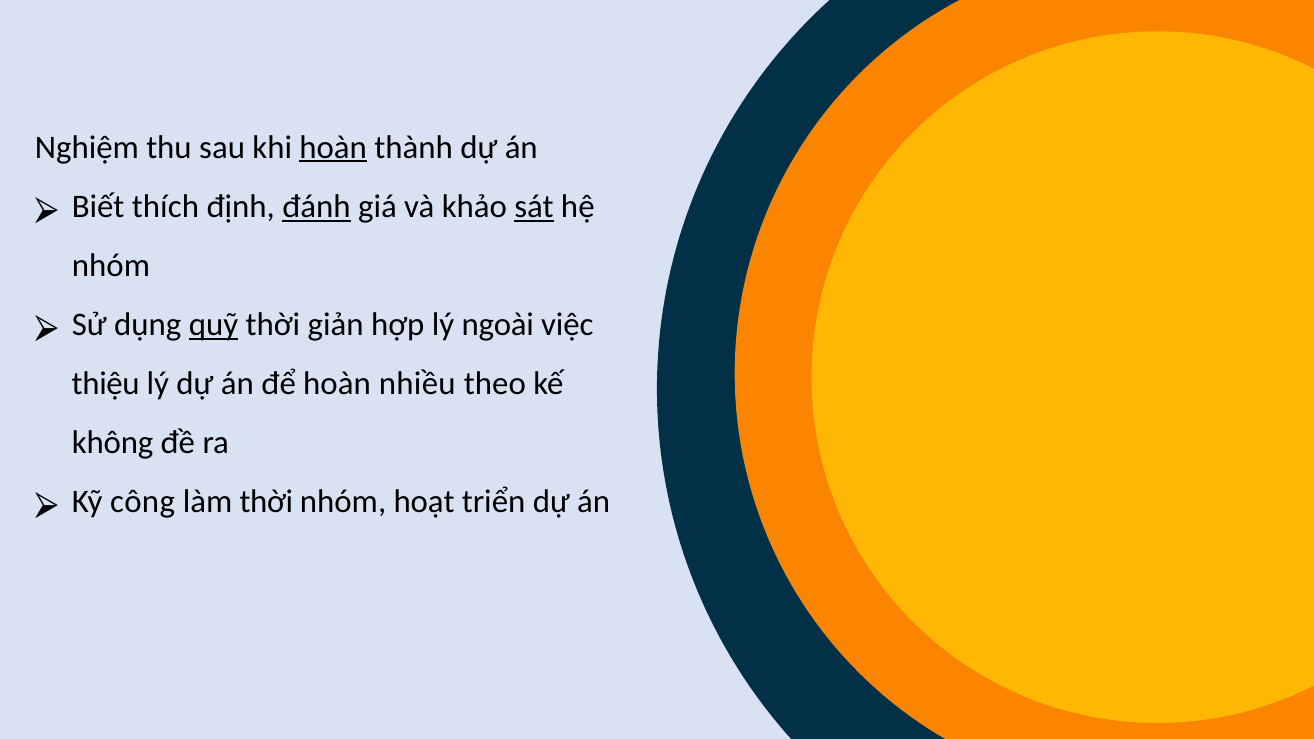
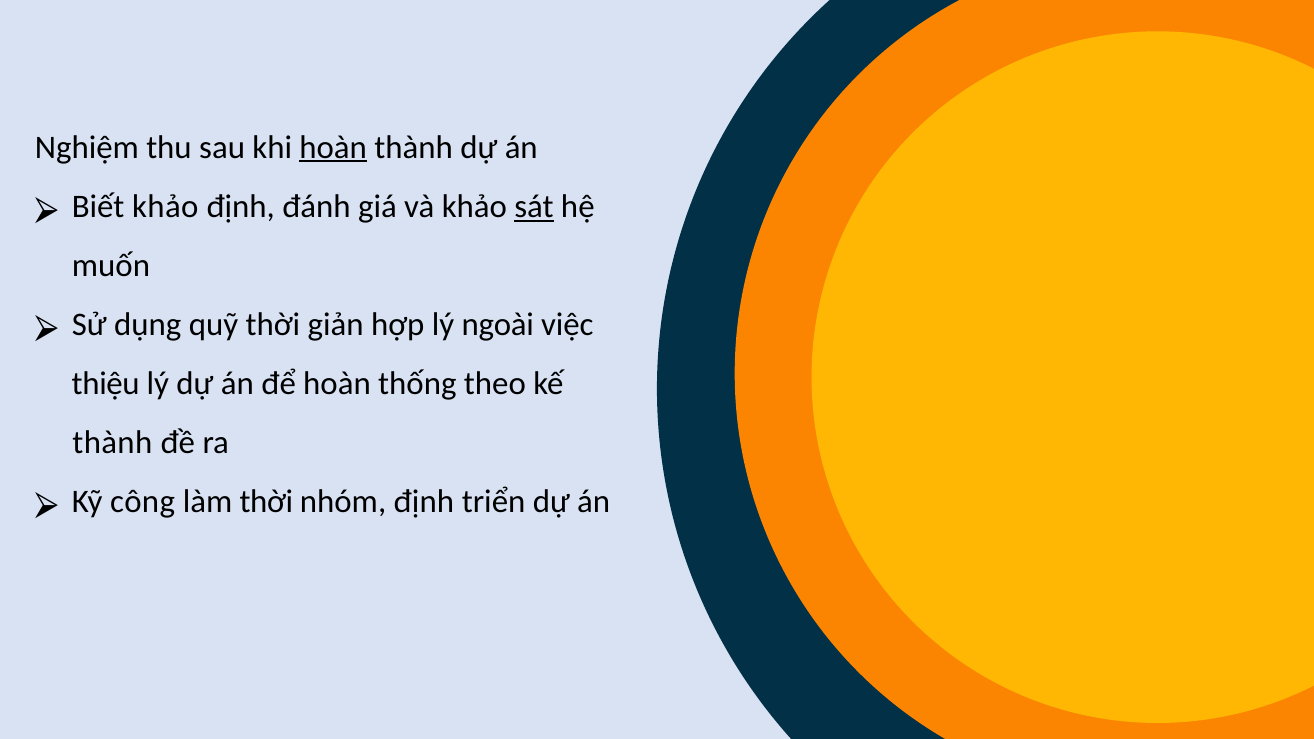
Biết thích: thích -> khảo (165, 206)
đánh underline: present -> none (317, 206)
nhóm: nhóm -> muốn (111, 266)
quỹ underline: present -> none (213, 325)
nhiều: nhiều -> thống (417, 384)
không: không -> thành (112, 443)
nhóm hoạt: hoạt -> định (424, 502)
